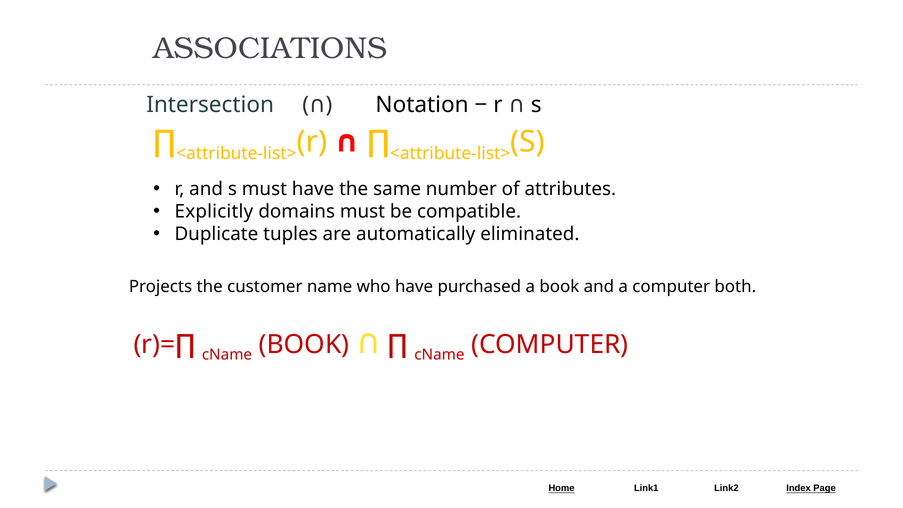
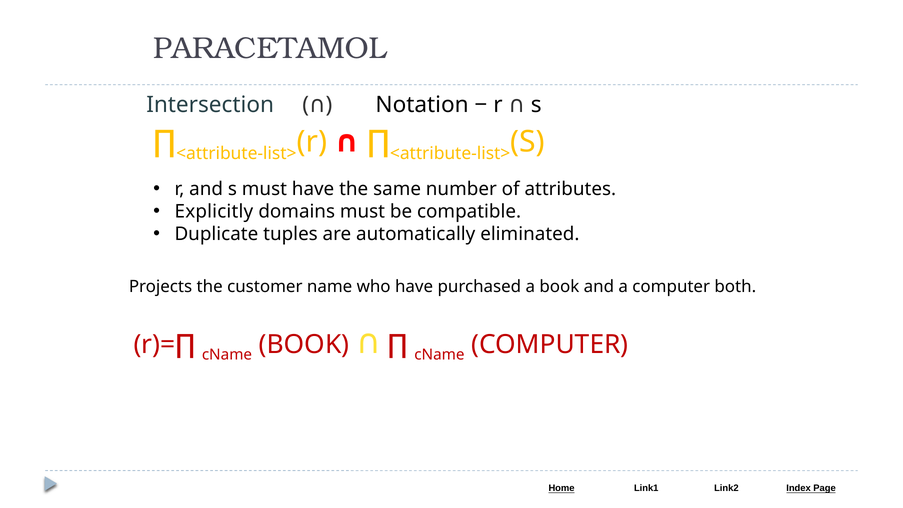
ASSOCIATIONS: ASSOCIATIONS -> PARACETAMOL (270, 48)
